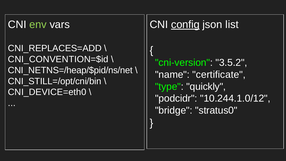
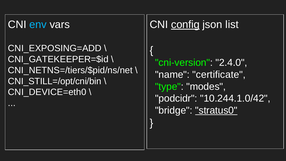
env colour: light green -> light blue (38, 25)
CNI_REPLACES=ADD: CNI_REPLACES=ADD -> CNI_EXPOSING=ADD (55, 48)
CNI_CONVENTION=$id: CNI_CONVENTION=$id -> CNI_GATEKEEPER=$id (58, 59)
3.5.2: 3.5.2 -> 2.4.0 (231, 63)
CNI_NETNS=/heap/$pid/ns/net: CNI_NETNS=/heap/$pid/ns/net -> CNI_NETNS=/tiers/$pid/ns/net (70, 70)
quickly: quickly -> modes (206, 86)
10.244.1.0/12: 10.244.1.0/12 -> 10.244.1.0/42 (235, 98)
stratus0 underline: none -> present (216, 110)
